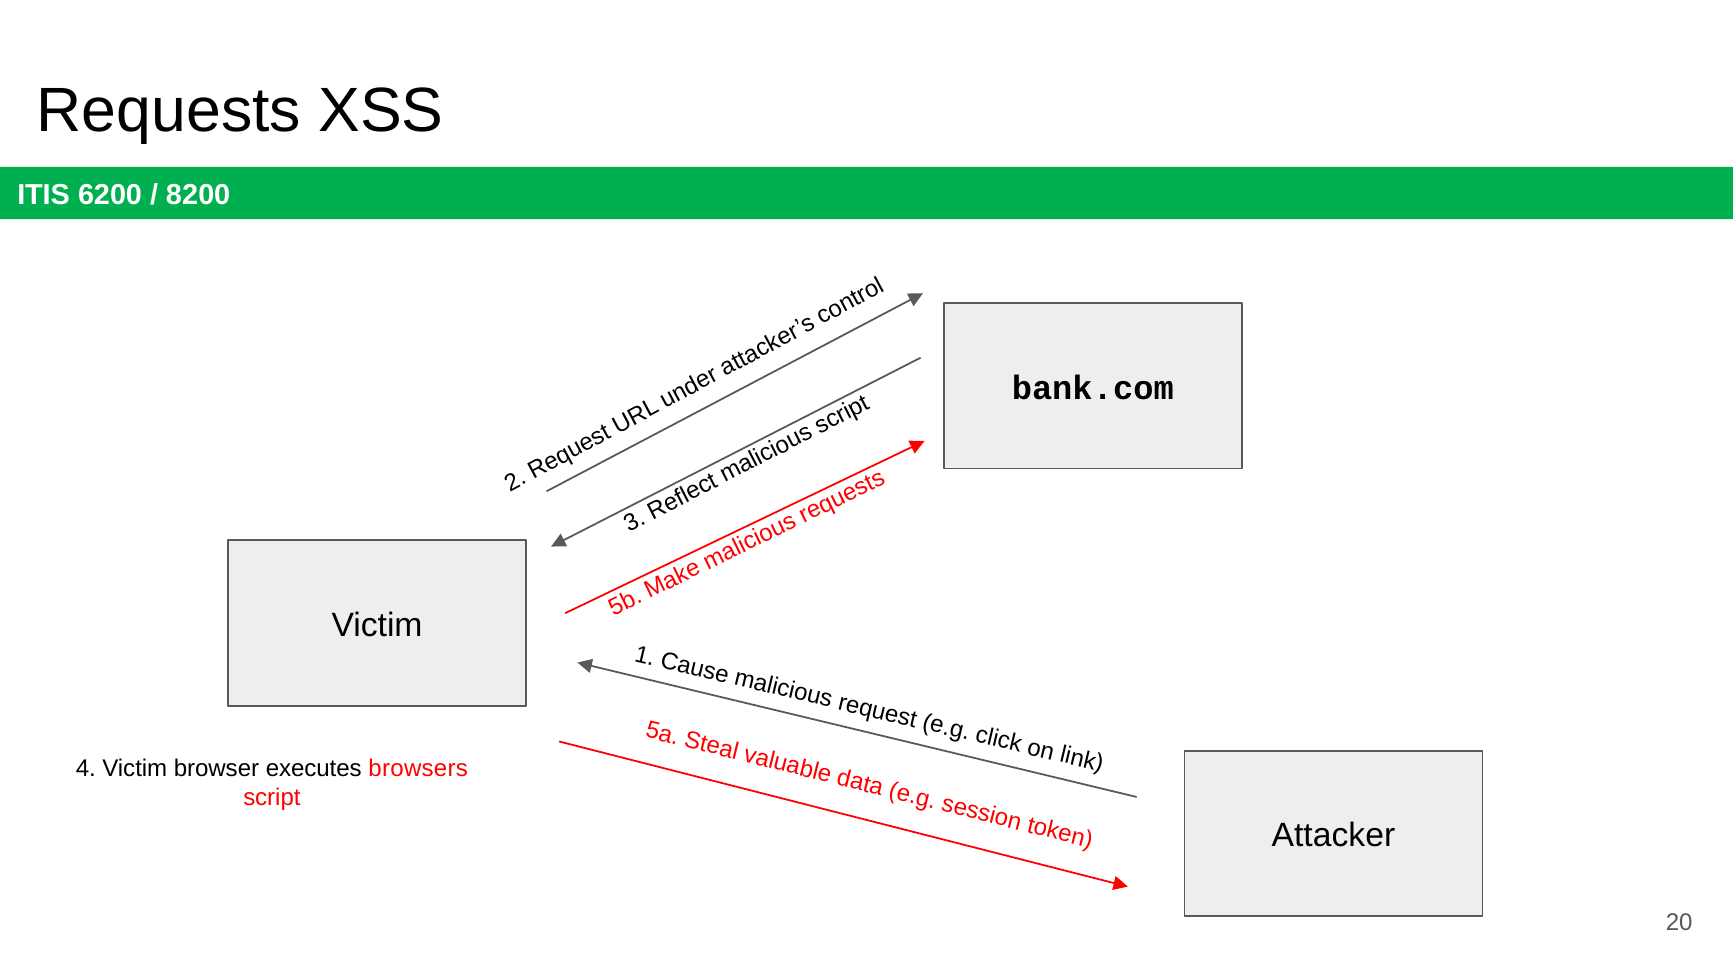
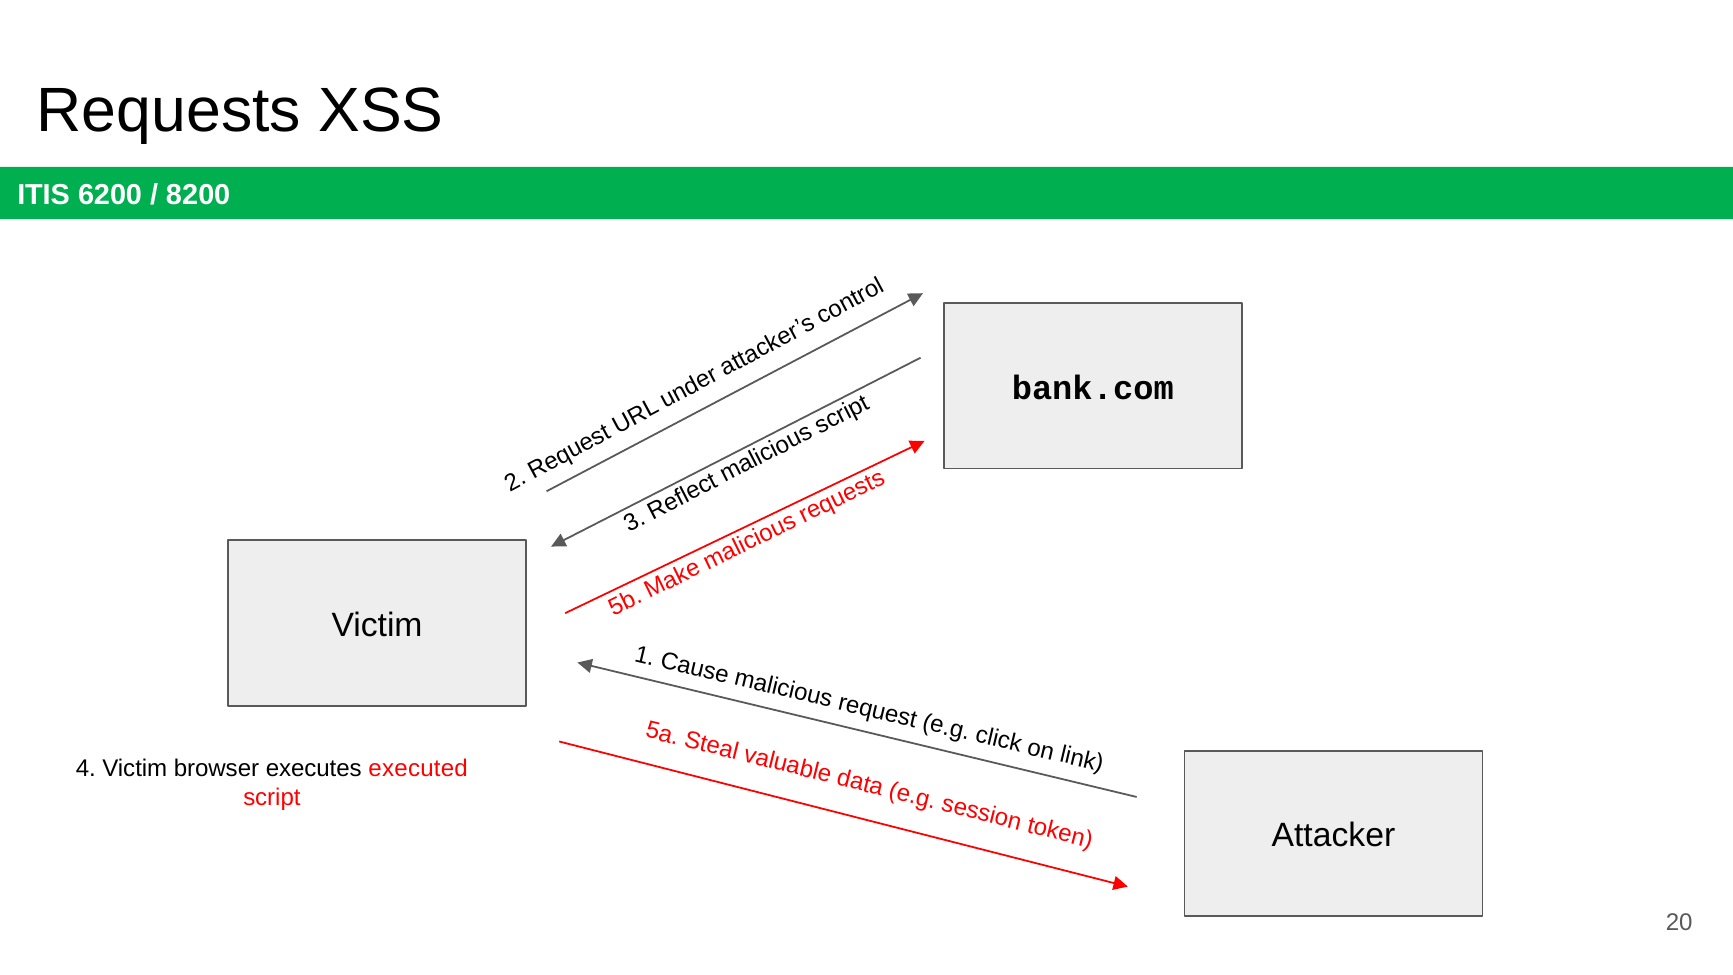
browsers: browsers -> executed (418, 769)
